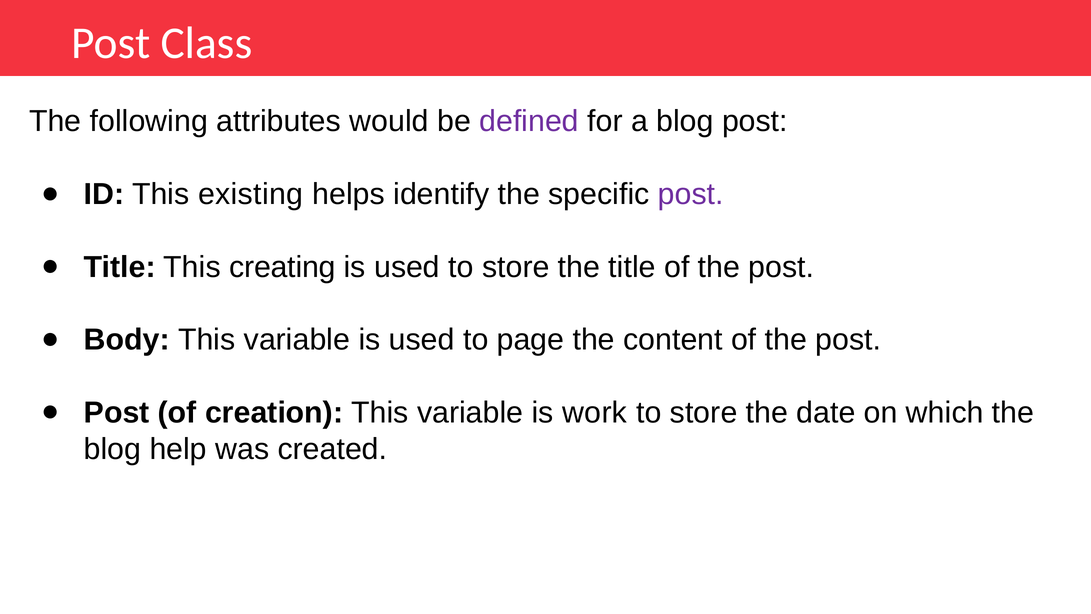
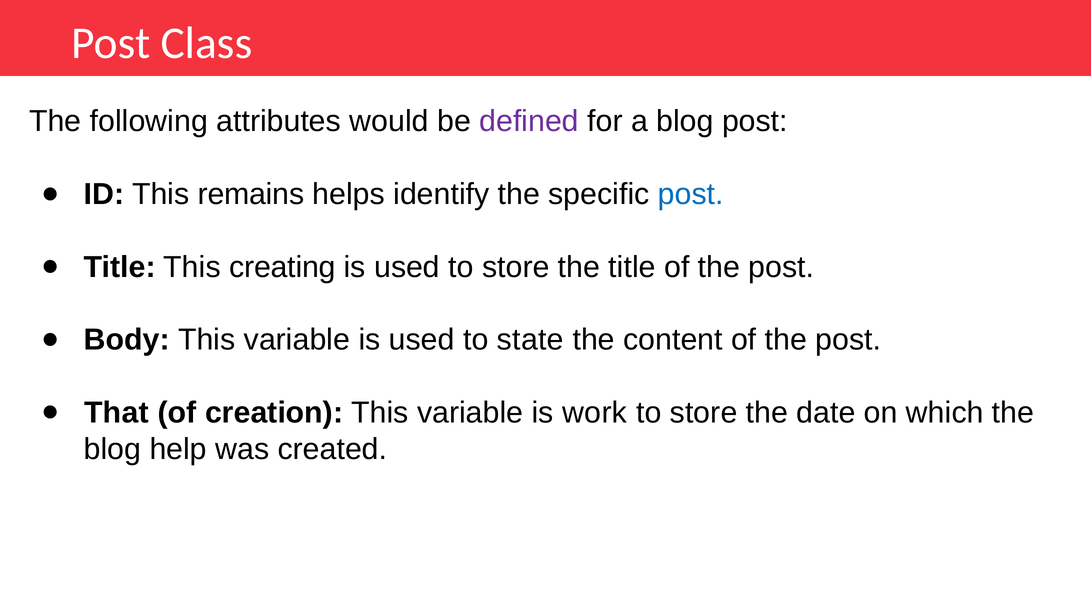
existing: existing -> remains (251, 194)
post colour: purple -> blue (691, 194)
page: page -> state (530, 340)
Post: Post -> That (117, 412)
